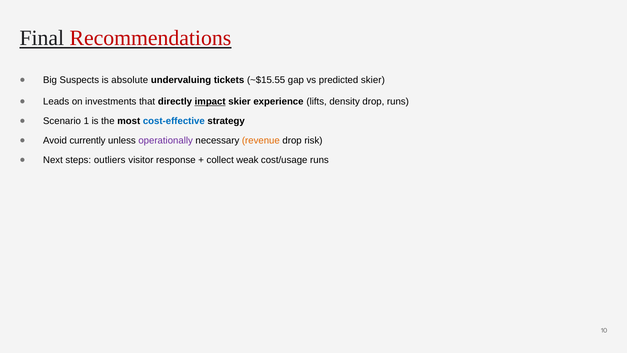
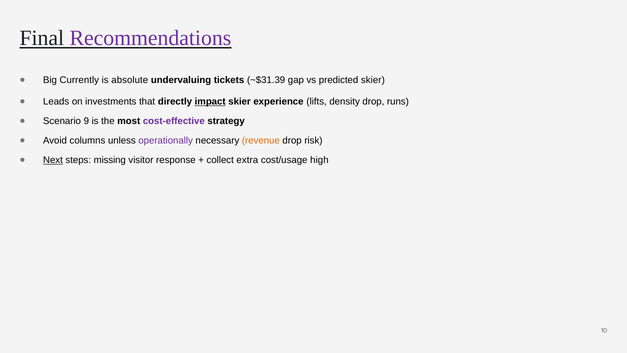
Recommendations colour: red -> purple (150, 38)
Suspects: Suspects -> Currently (79, 80)
~$15.55: ~$15.55 -> ~$31.39 (266, 80)
1: 1 -> 9 (86, 121)
cost-effective colour: blue -> purple (174, 121)
currently: currently -> columns (87, 140)
Next underline: none -> present (53, 160)
outliers: outliers -> missing (110, 160)
weak: weak -> extra (247, 160)
cost/usage runs: runs -> high (319, 160)
